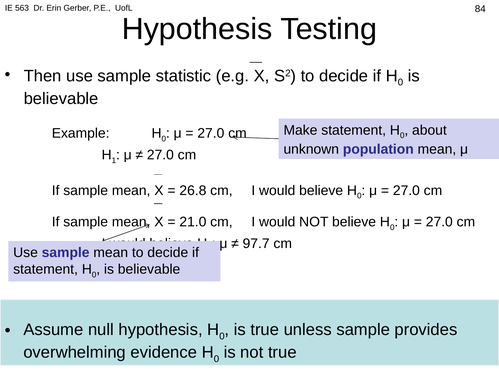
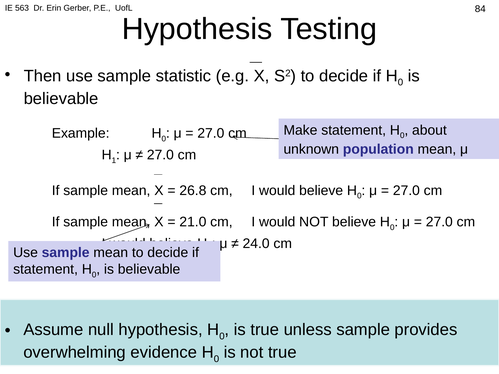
97.7: 97.7 -> 24.0 (256, 244)
